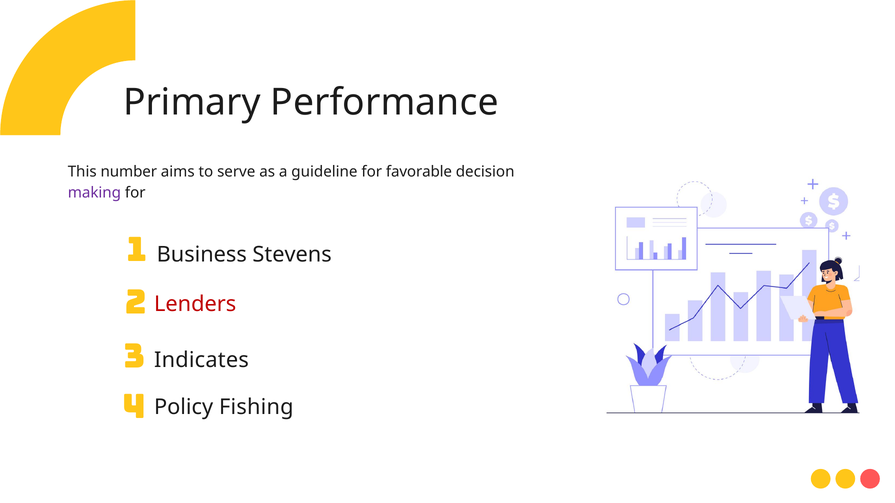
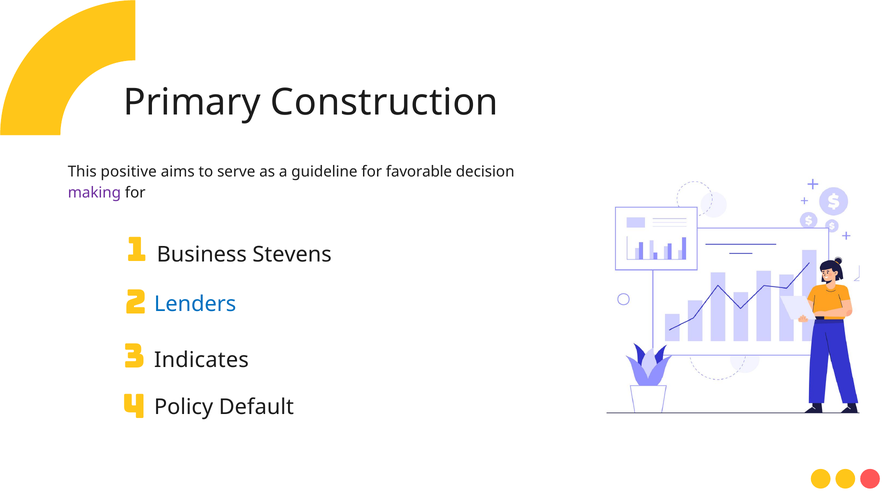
Performance: Performance -> Construction (384, 103)
number: number -> positive (129, 172)
Lenders colour: red -> blue (195, 304)
Fishing: Fishing -> Default (256, 407)
